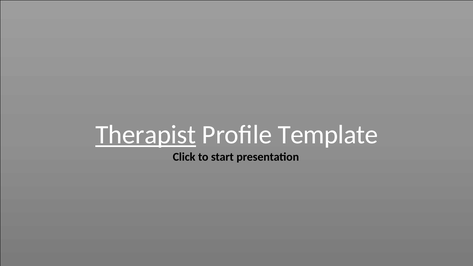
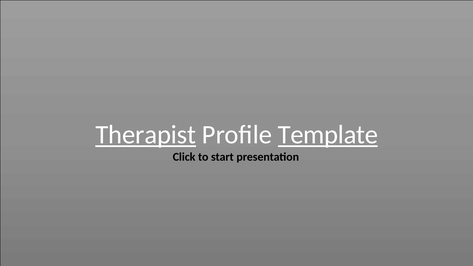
Template underline: none -> present (328, 135)
